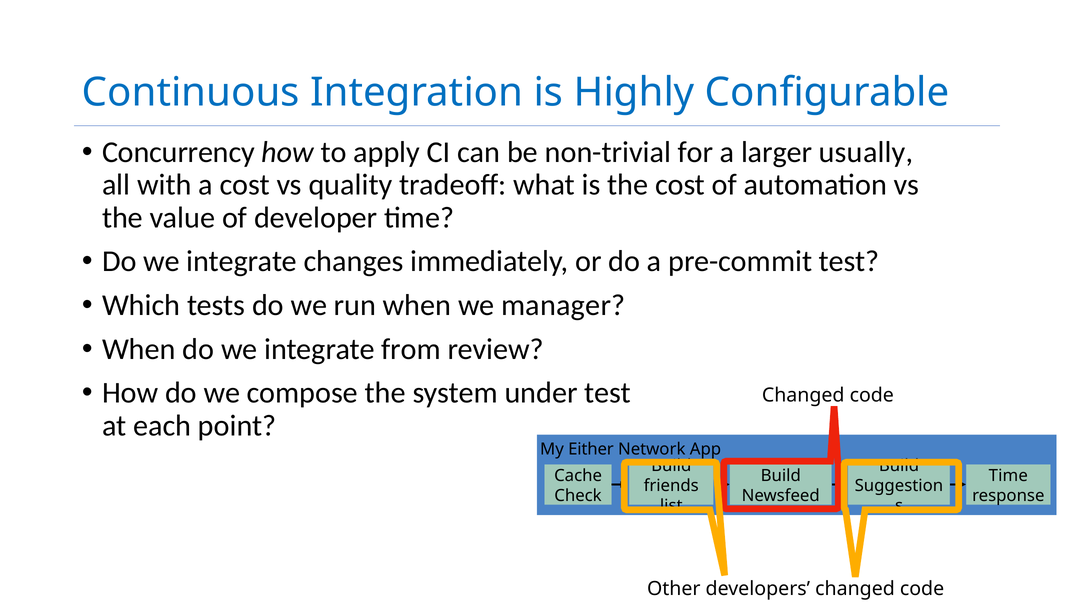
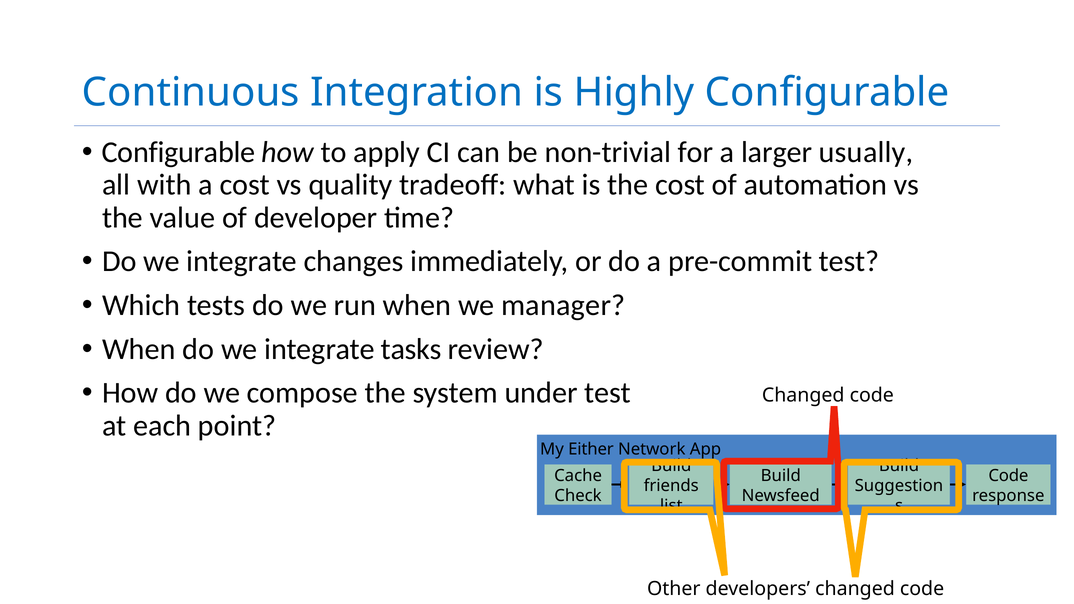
Concurrency: Concurrency -> Configurable (178, 152)
from: from -> tasks (411, 349)
Time: Time -> Code (1008, 476)
